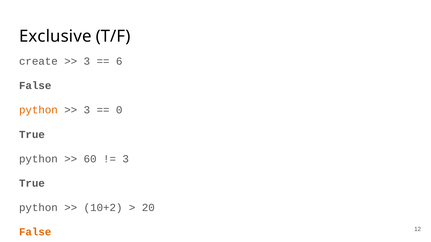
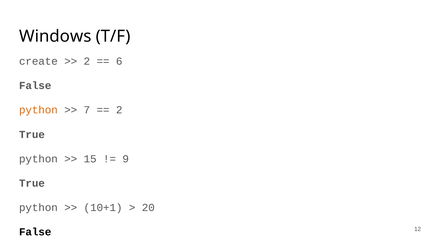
Exclusive: Exclusive -> Windows (55, 37)
3: 3 -> 2 (87, 61)
3: 3 -> 7 (87, 110)
0: 0 -> 2 (119, 110)
60: 60 -> 15 (90, 159)
3: 3 -> 9 (126, 159)
10+2: 10+2 -> 10+1 (103, 208)
False colour: orange -> black (35, 232)
